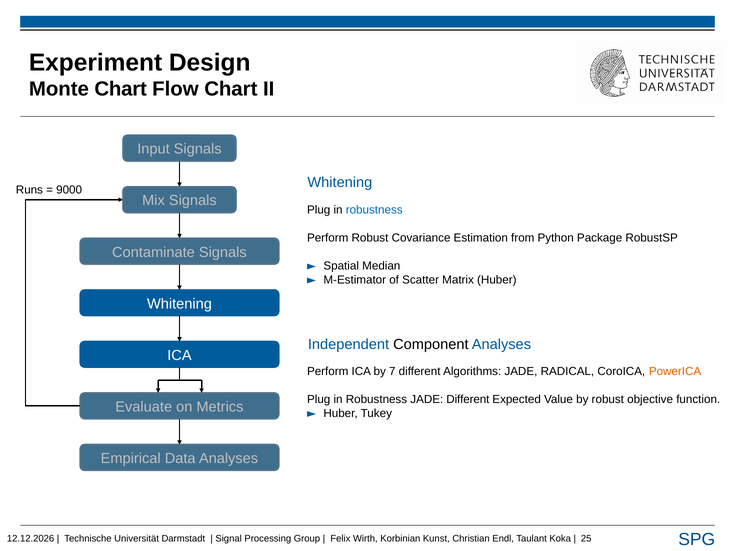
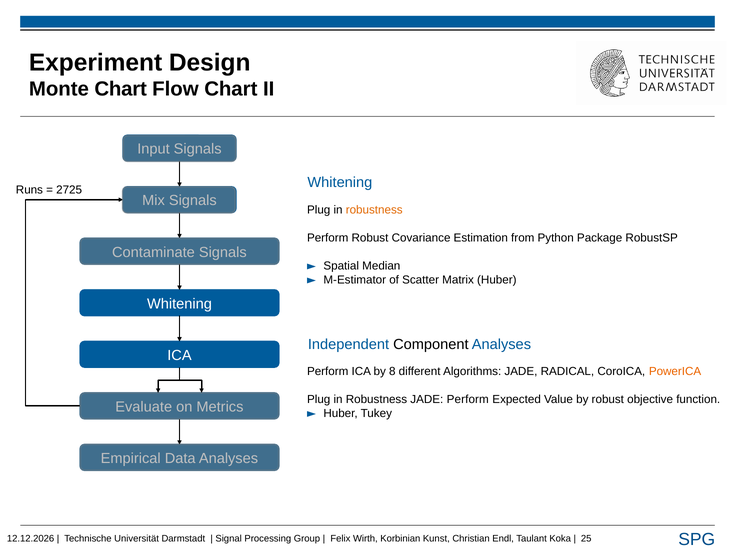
9000: 9000 -> 2725 (69, 190)
robustness colour: blue -> orange (374, 210)
7: 7 -> 8 (392, 372)
JADE Different: Different -> Perform (468, 400)
